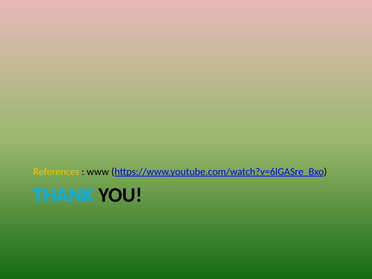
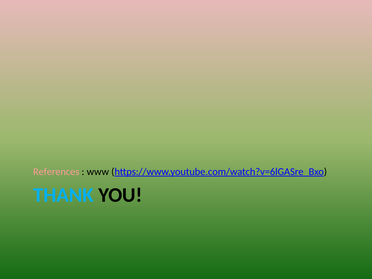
References colour: yellow -> pink (56, 172)
